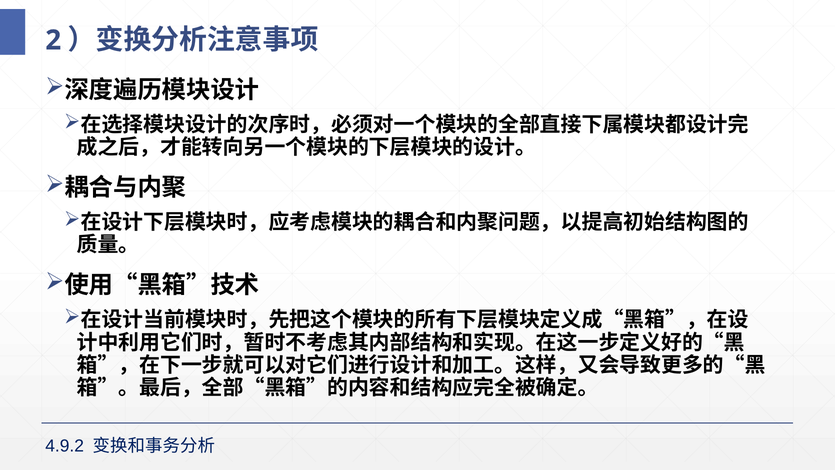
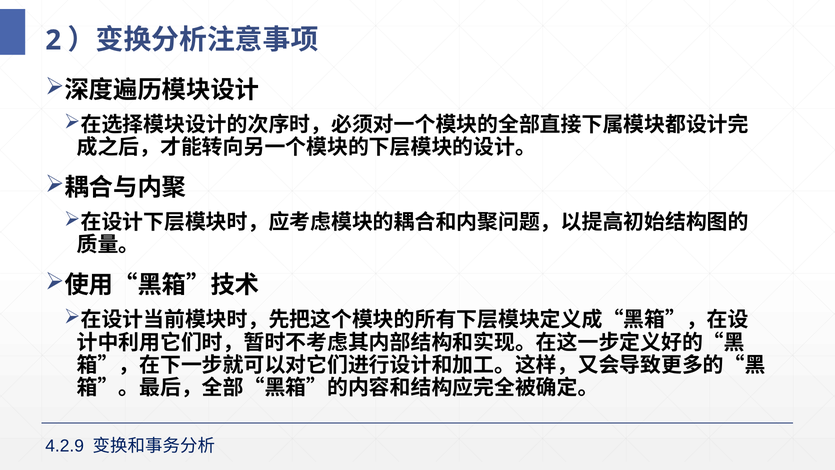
4.9.2: 4.9.2 -> 4.2.9 (65, 446)
